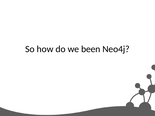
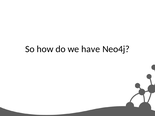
been: been -> have (91, 49)
